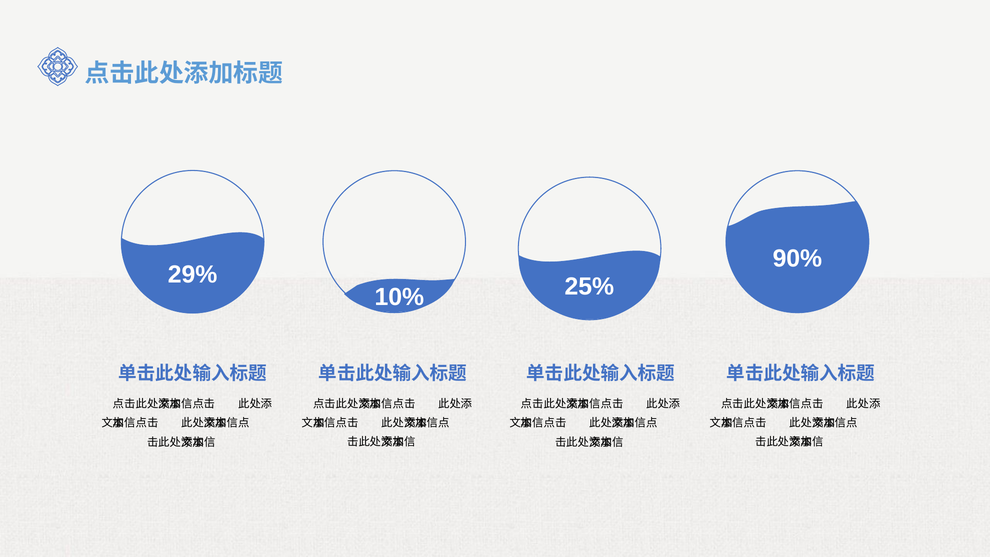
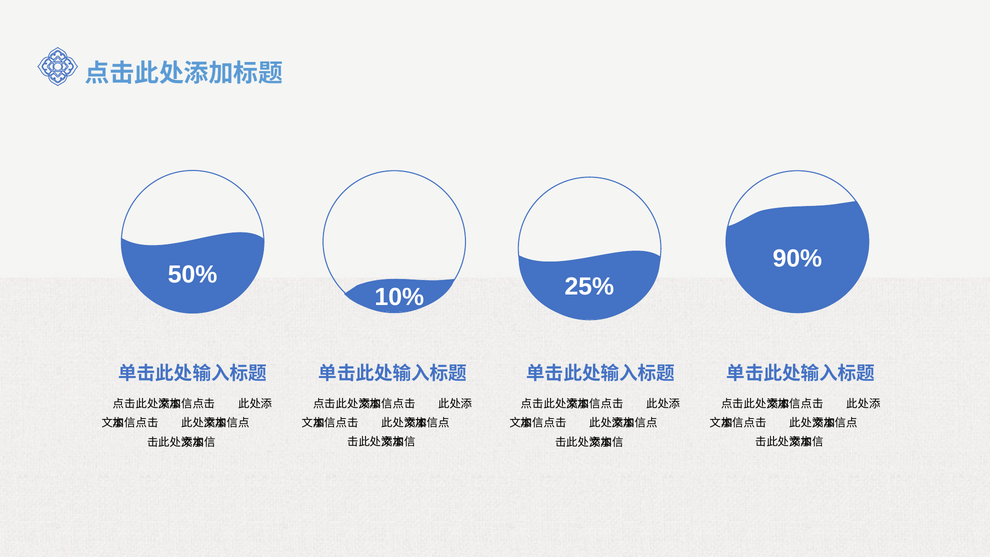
29%: 29% -> 50% (193, 275)
